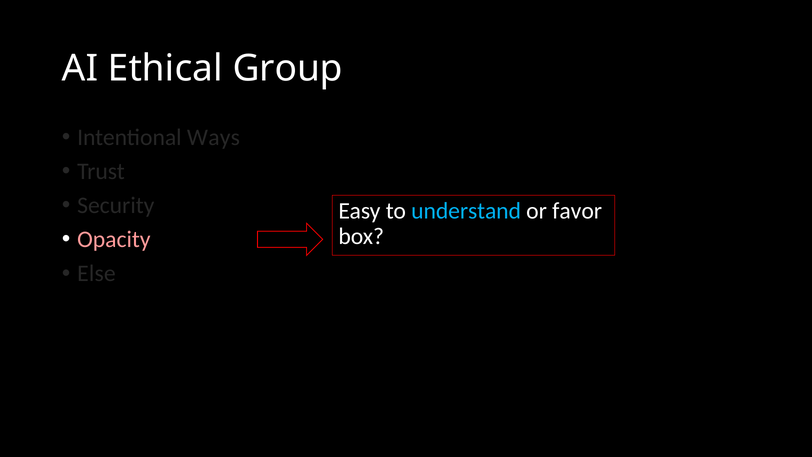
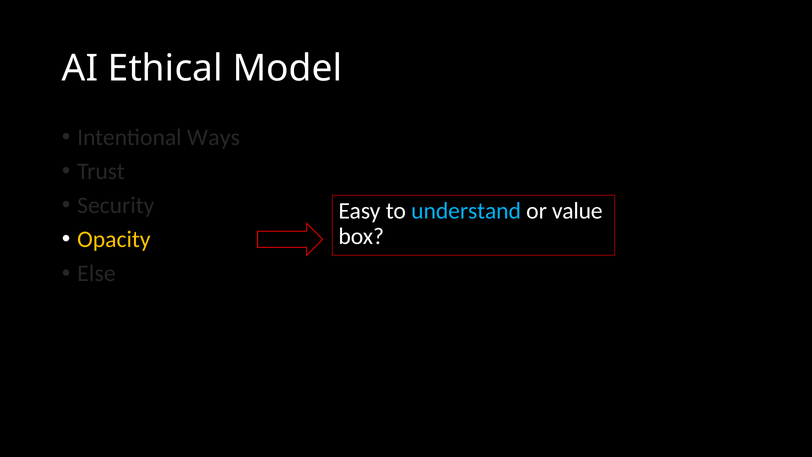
Group: Group -> Model (288, 68)
favor: favor -> value (577, 211)
Opacity colour: pink -> yellow (114, 239)
